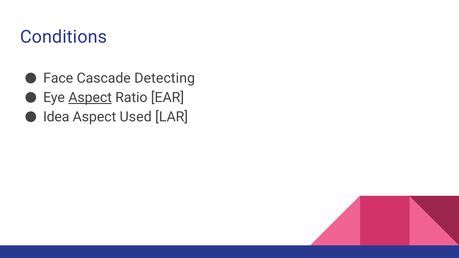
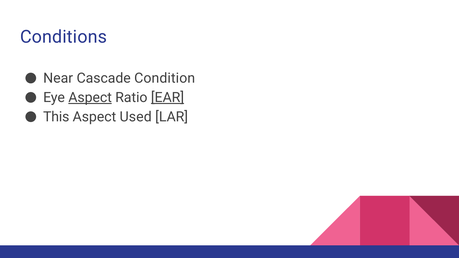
Face: Face -> Near (58, 78)
Detecting: Detecting -> Condition (165, 78)
EAR underline: none -> present (168, 98)
Idea: Idea -> This (56, 117)
